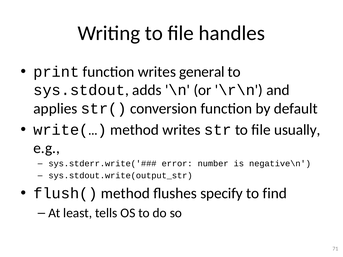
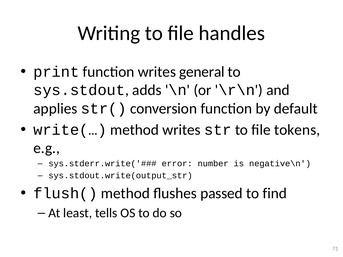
usually: usually -> tokens (297, 130)
specify: specify -> passed (222, 194)
